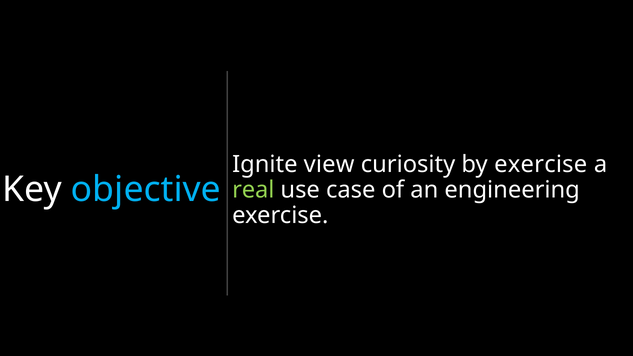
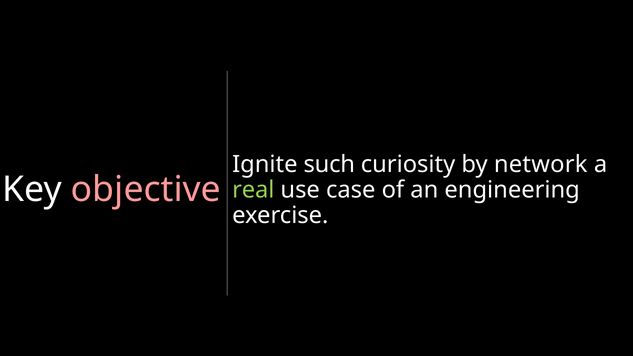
view: view -> such (329, 164)
by exercise: exercise -> network (541, 164)
objective colour: light blue -> pink (146, 189)
